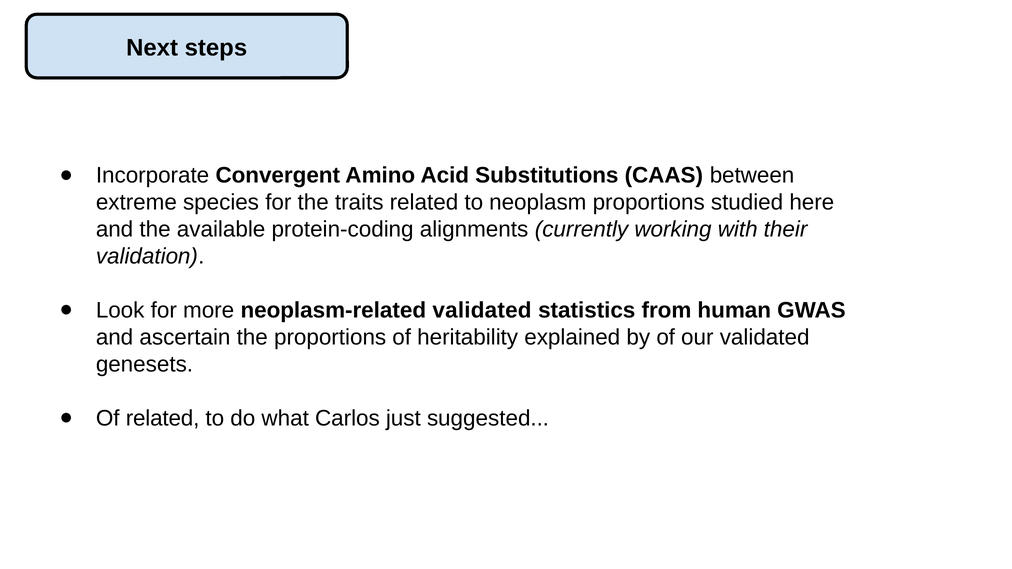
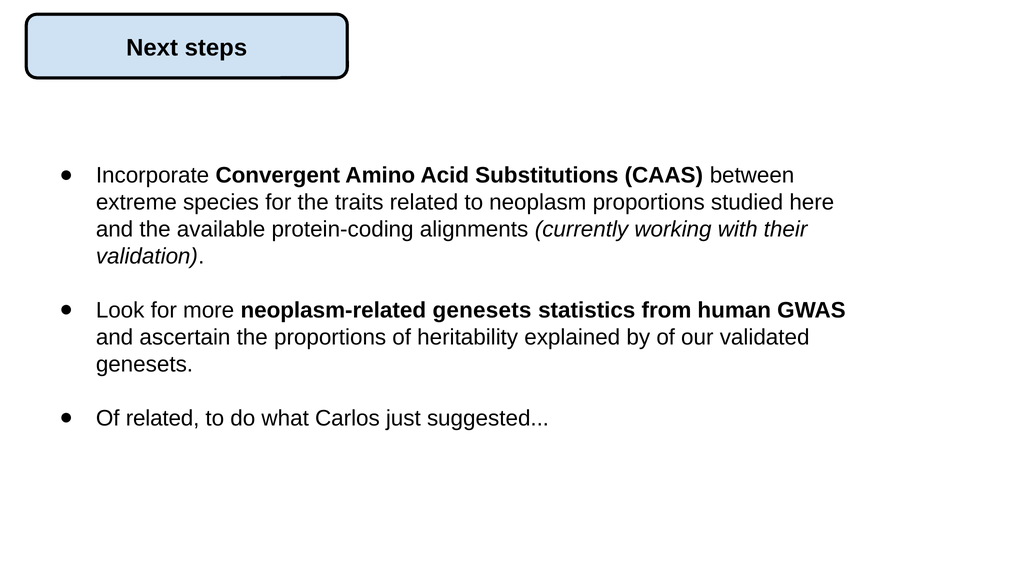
neoplasm-related validated: validated -> genesets (482, 310)
